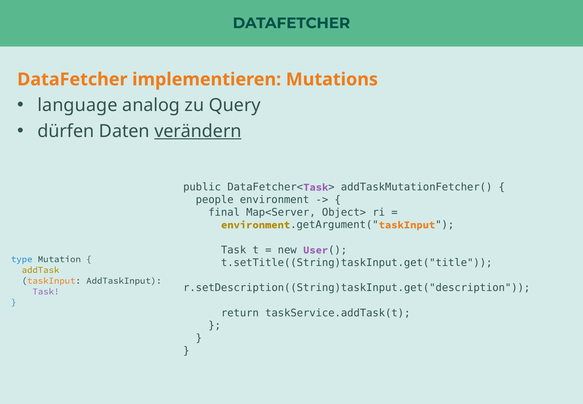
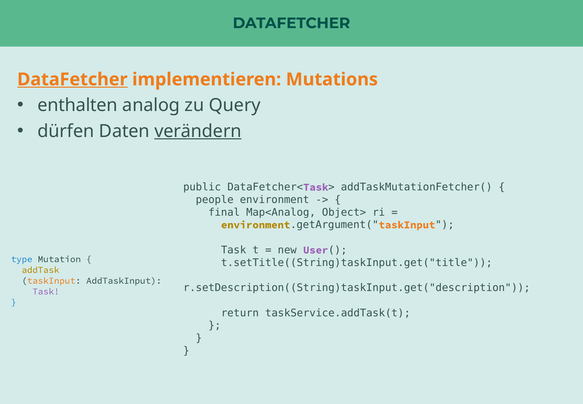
DataFetcher underline: none -> present (72, 79)
language: language -> enthalten (78, 105)
Map<Server: Map<Server -> Map<Analog (281, 212)
